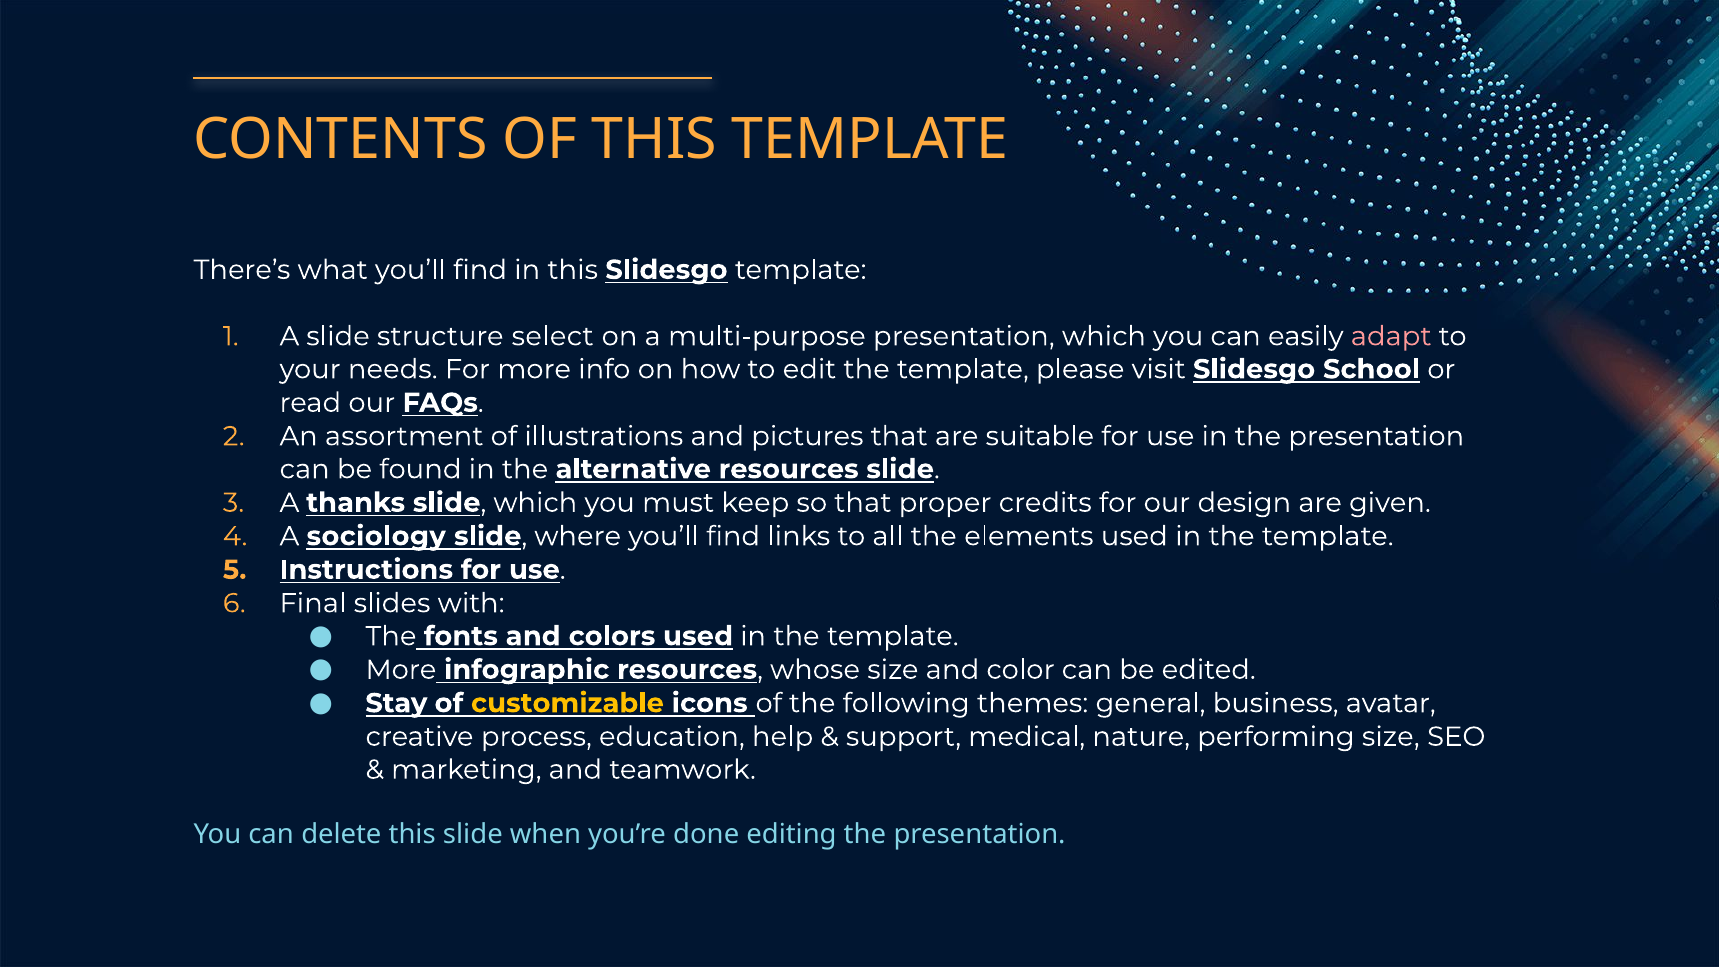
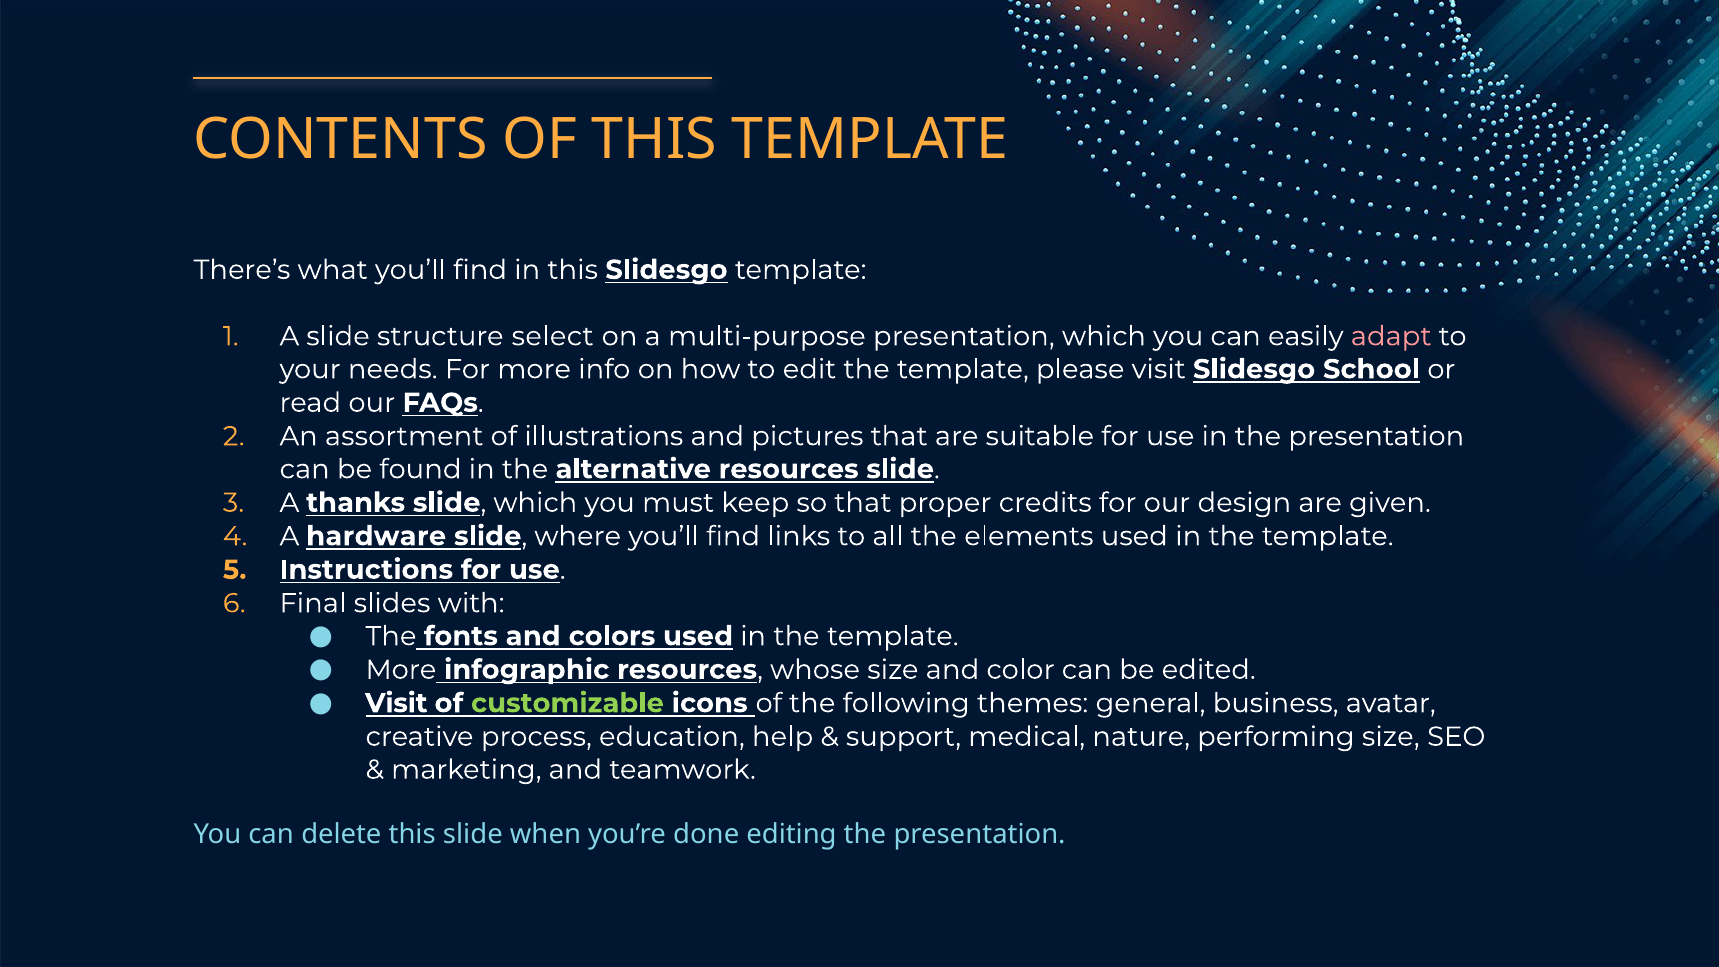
sociology: sociology -> hardware (376, 536)
Stay: Stay -> Visit (396, 703)
customizable colour: yellow -> light green (567, 703)
